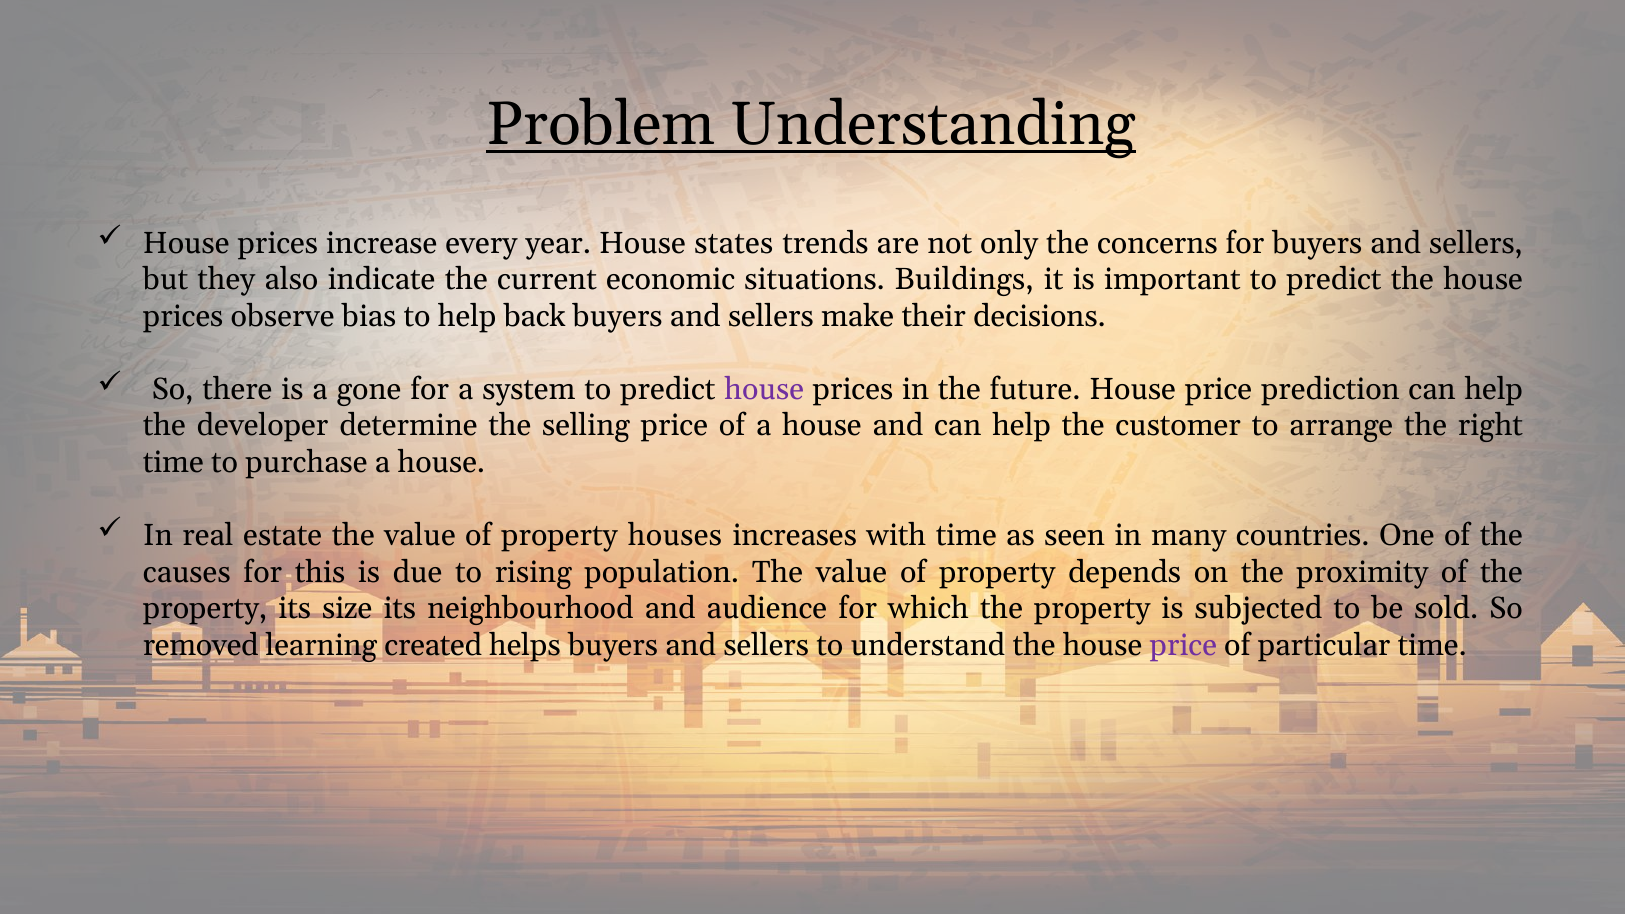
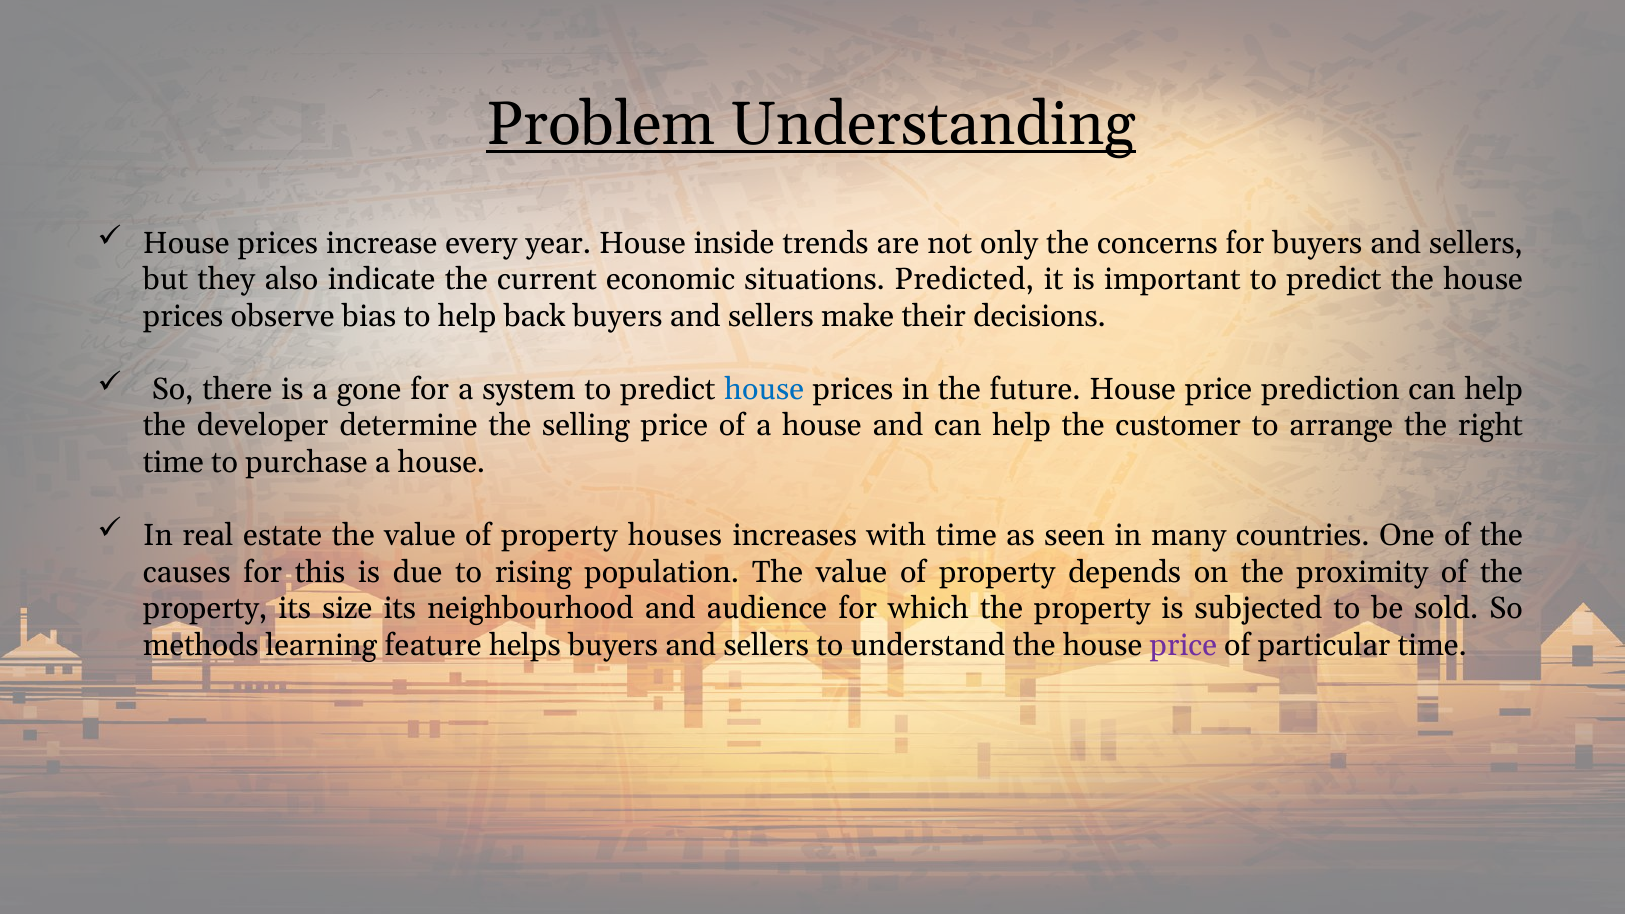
states: states -> inside (734, 243)
Buildings: Buildings -> Predicted (964, 280)
house colour: purple -> blue (764, 389)
removed: removed -> methods (201, 645)
created: created -> feature (433, 645)
